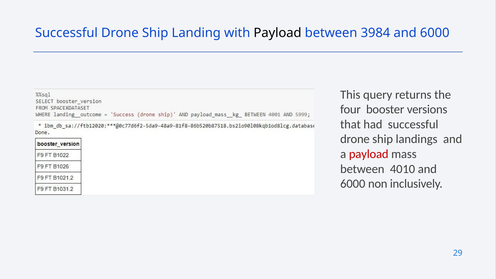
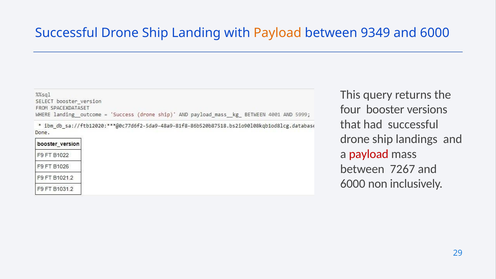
Payload colour: black -> orange (278, 33)
3984: 3984 -> 9349 (375, 33)
4010: 4010 -> 7267 (403, 169)
